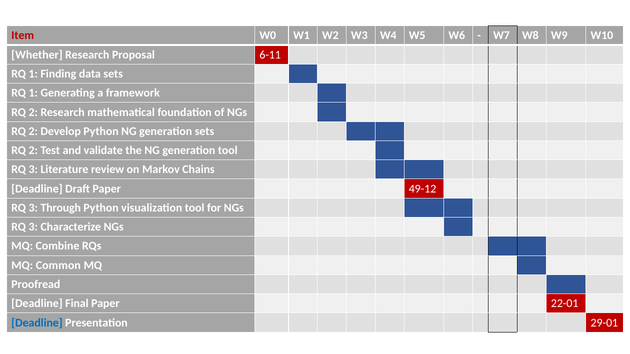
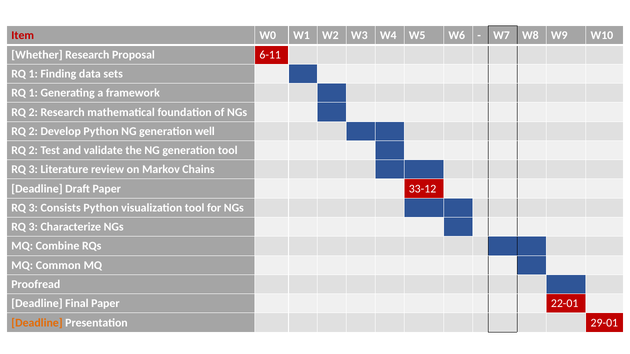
generation sets: sets -> well (205, 131)
49-12: 49-12 -> 33-12 (423, 189)
Through: Through -> Consists (61, 208)
Deadline colour: blue -> orange (37, 323)
